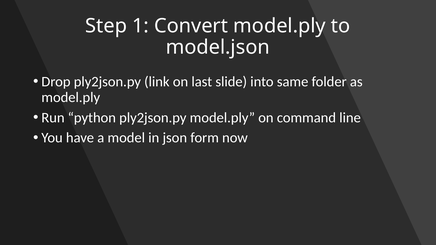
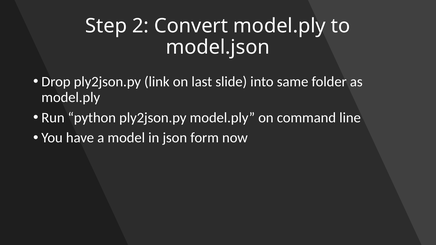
1: 1 -> 2 (141, 26)
